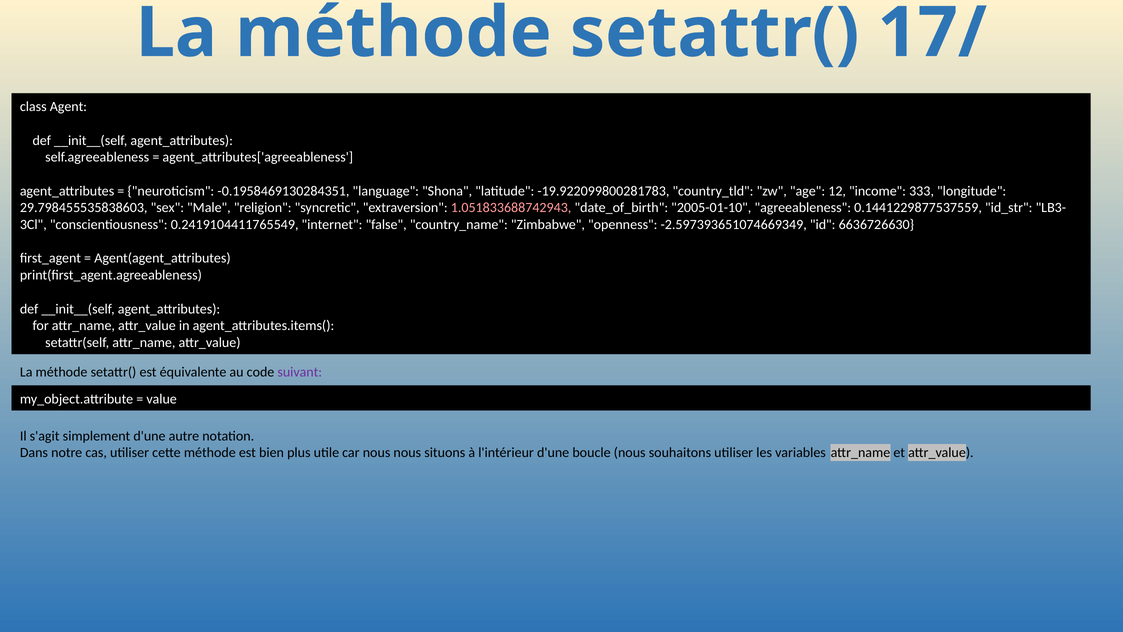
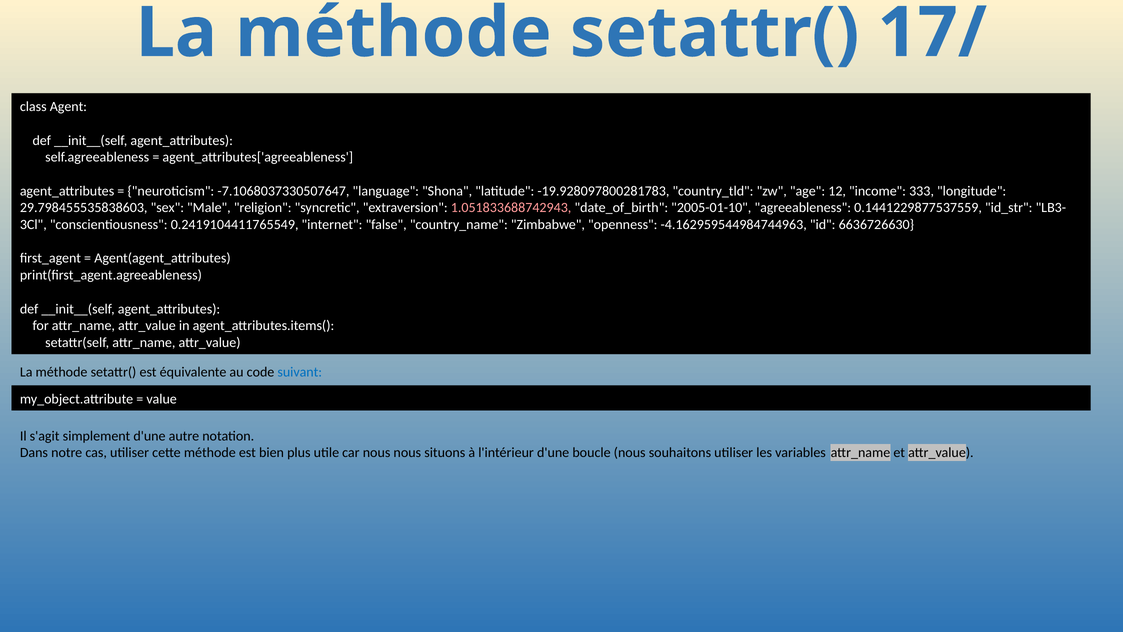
-0.1958469130284351: -0.1958469130284351 -> -7.1068037330507647 (283, 191)
-19.922099800281783: -19.922099800281783 -> -19.928097800281783 (603, 191)
-2.597393651074669349: -2.597393651074669349 -> -4.162959544984744963 (734, 225)
suivant colour: purple -> blue (300, 372)
